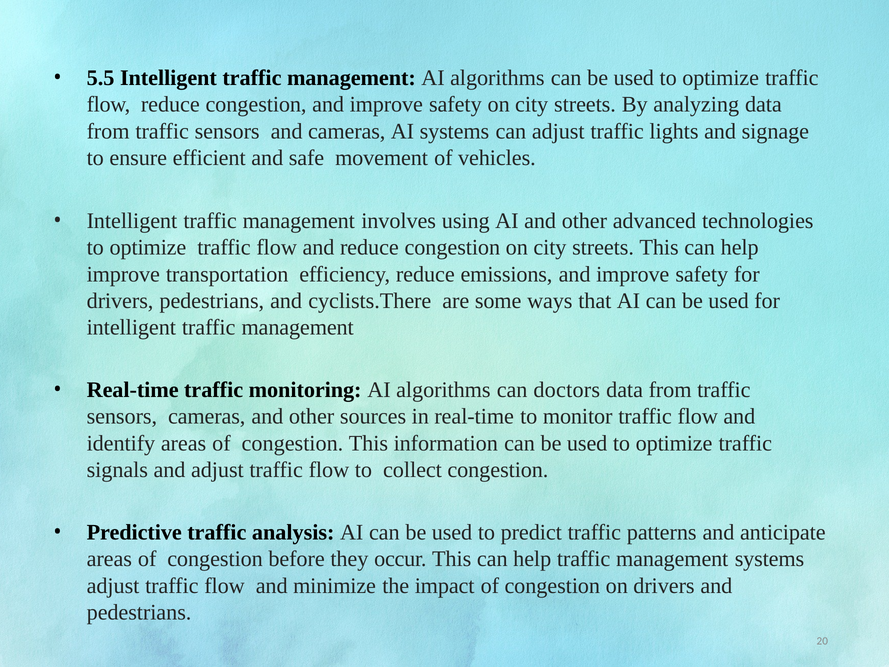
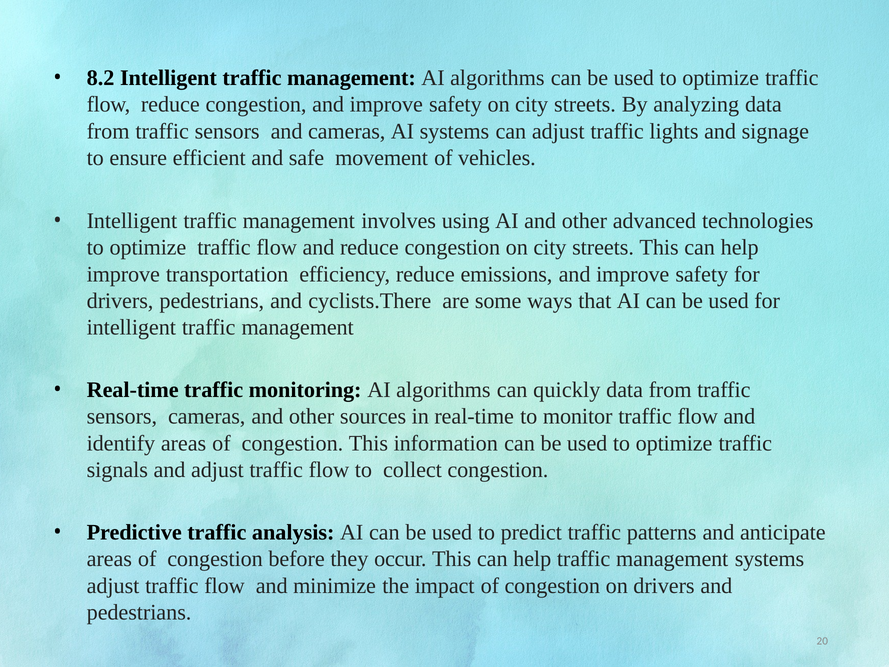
5.5: 5.5 -> 8.2 (101, 78)
doctors: doctors -> quickly (567, 390)
